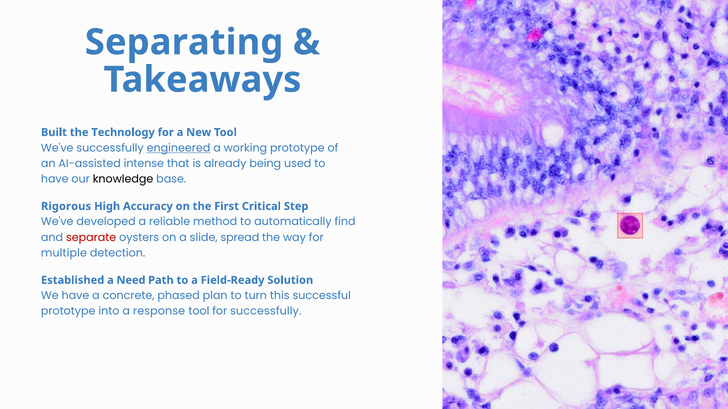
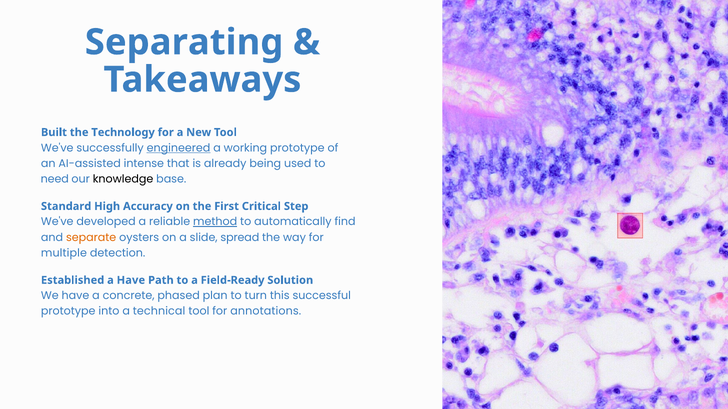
have: have -> need (55, 179)
Rigorous: Rigorous -> Standard (66, 207)
method underline: none -> present (215, 222)
separate colour: red -> orange (91, 238)
a Need: Need -> Have (131, 280)
response: response -> technical (159, 312)
for successfully: successfully -> annotations (266, 312)
